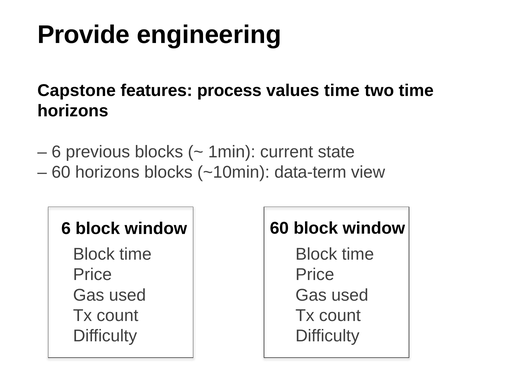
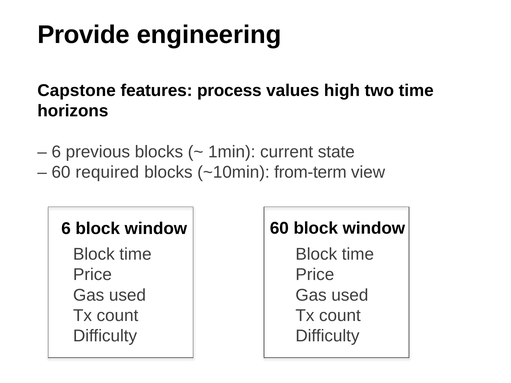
values time: time -> high (342, 91)
60 horizons: horizons -> required (107, 172)
data-term: data-term -> from-term (310, 172)
